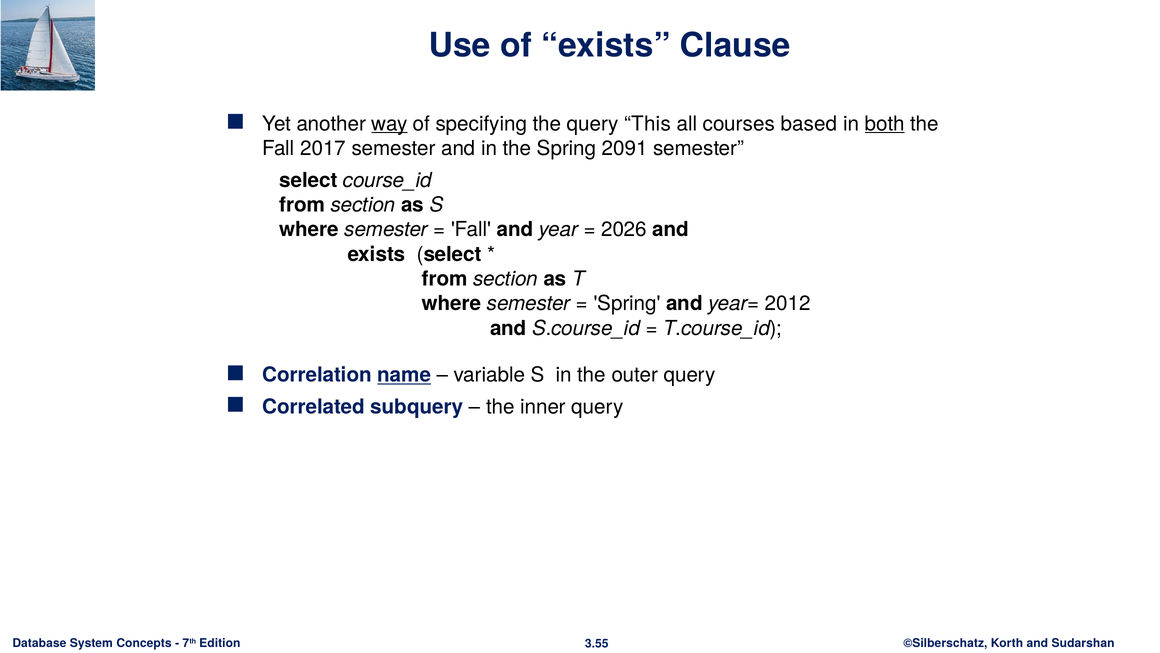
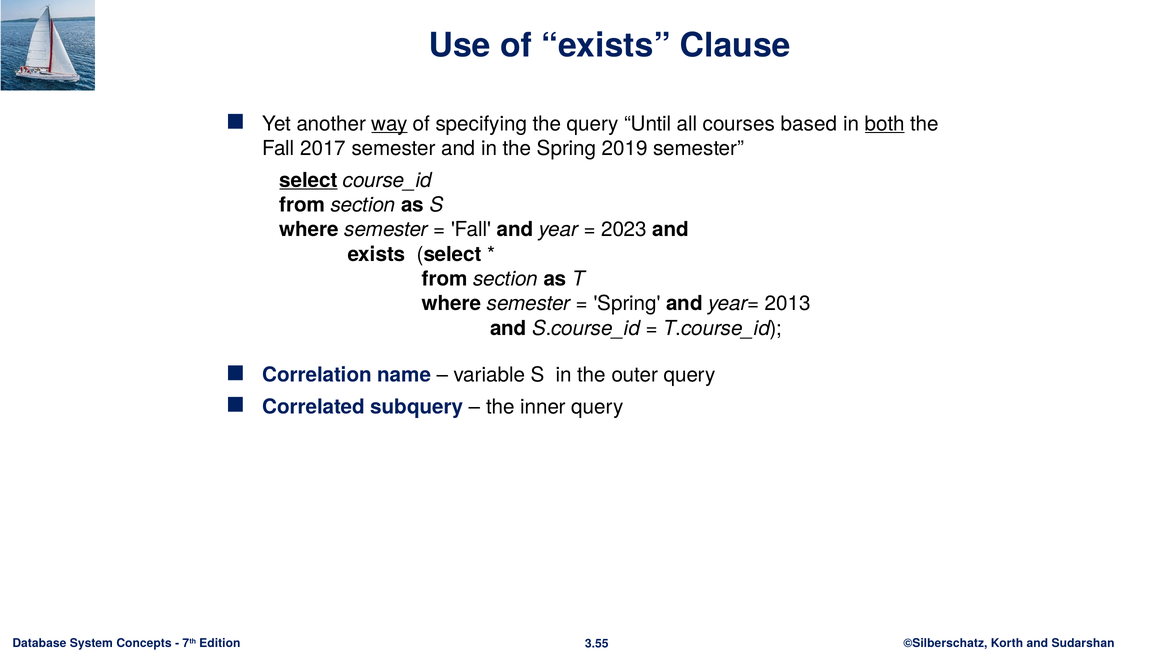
This: This -> Until (648, 124)
2091: 2091 -> 2019 (625, 148)
select underline: none -> present (308, 180)
2026: 2026 -> 2023 (624, 229)
2012: 2012 -> 2013 (788, 303)
name underline: present -> none (404, 375)
